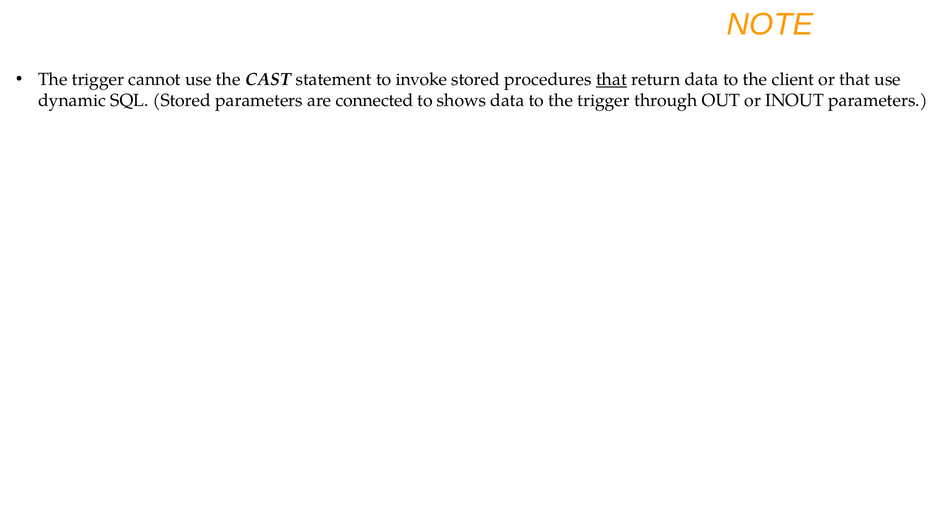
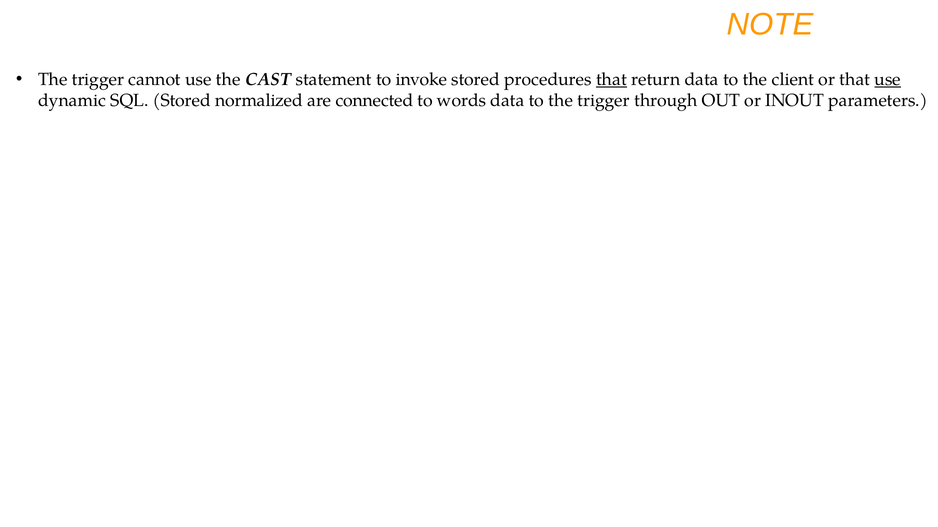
use underline: none -> present (888, 80)
Stored parameters: parameters -> normalized (259, 101)
shows: shows -> words (462, 101)
